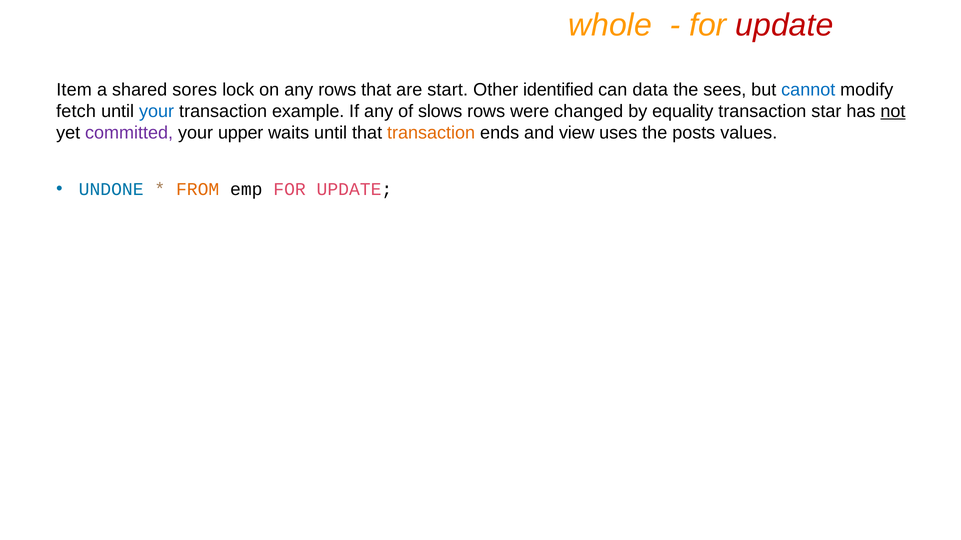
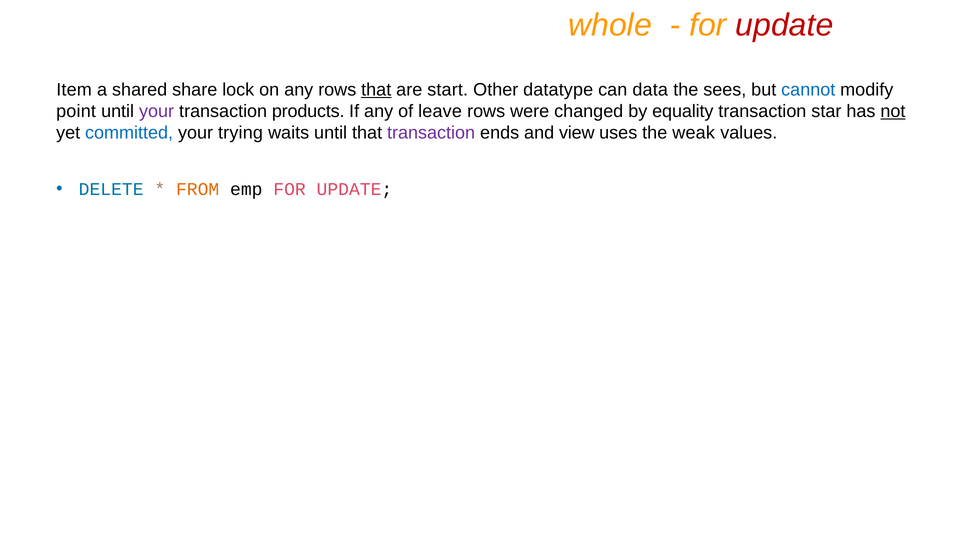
sores: sores -> share (195, 90)
that underline: none -> present (376, 90)
identified: identified -> datatype (558, 90)
fetch: fetch -> point (76, 111)
your colour: blue -> purple (157, 111)
example: example -> products (308, 111)
slows: slows -> leave (440, 111)
committed colour: purple -> blue (129, 133)
upper: upper -> trying (241, 133)
transaction colour: orange -> purple (431, 133)
posts: posts -> weak (694, 133)
UNDONE: UNDONE -> DELETE (111, 189)
